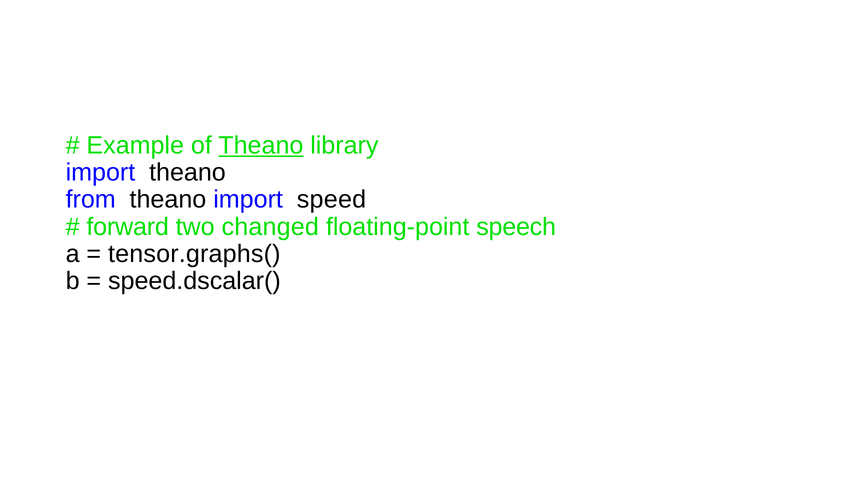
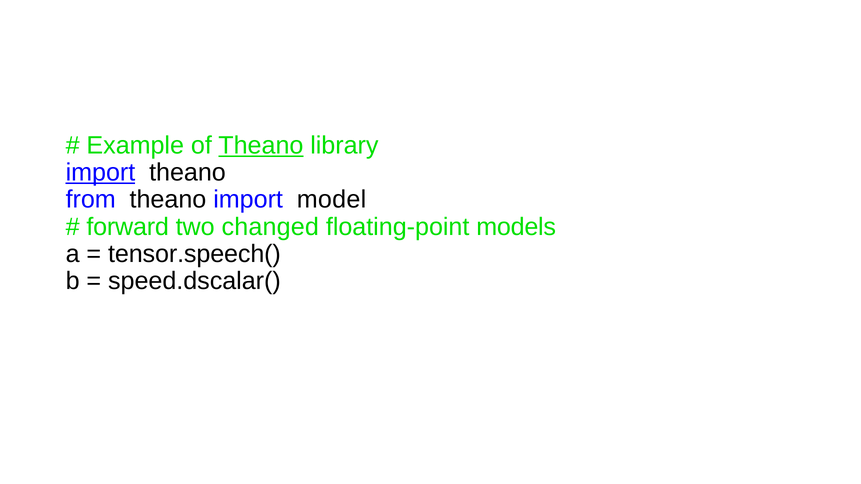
import underline: none -> present (100, 173)
speed: speed -> model (332, 200)
speech: speech -> models (516, 227)
tensor.graphs(: tensor.graphs( -> tensor.speech( (194, 254)
